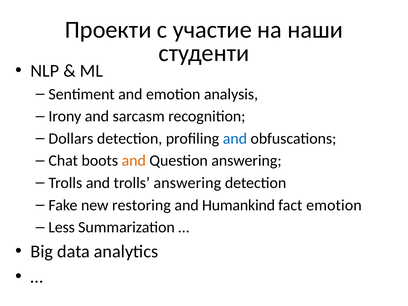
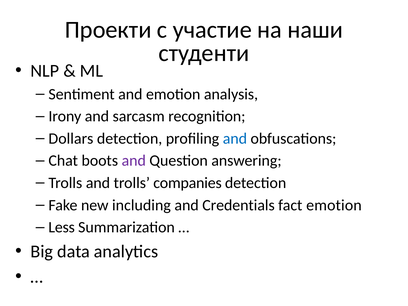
and colour: orange -> purple (134, 161)
trolls answering: answering -> companies (188, 183)
restoring: restoring -> including (141, 205)
Humankind: Humankind -> Credentials (238, 205)
